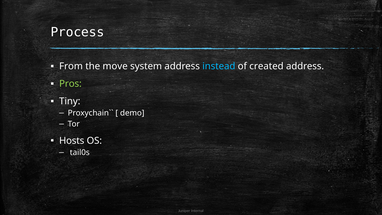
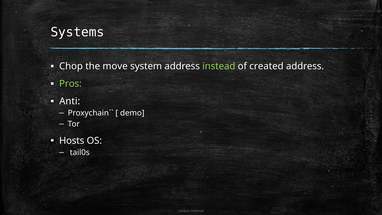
Process: Process -> Systems (77, 32)
From: From -> Chop (71, 66)
instead colour: light blue -> light green (219, 66)
Tiny: Tiny -> Anti (70, 101)
